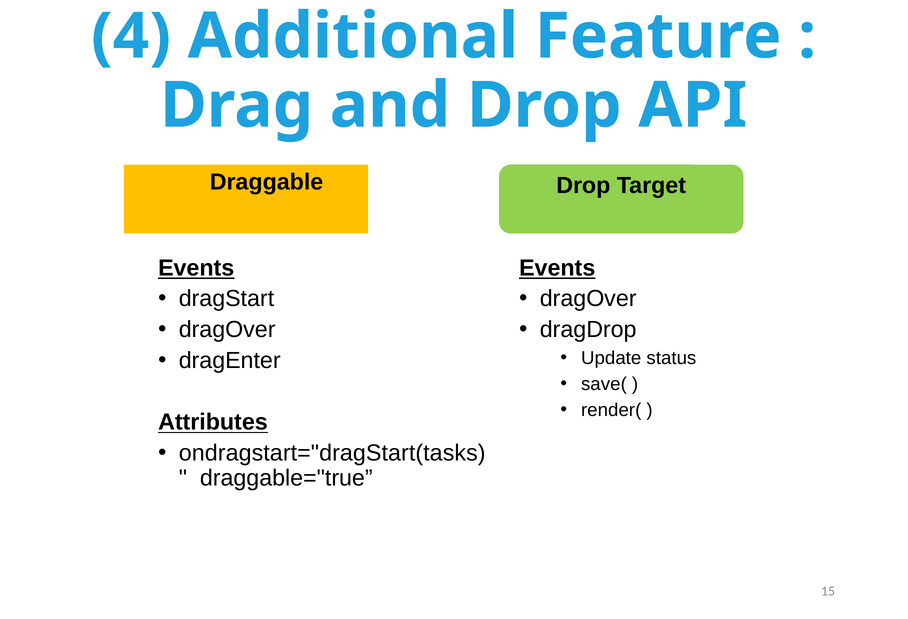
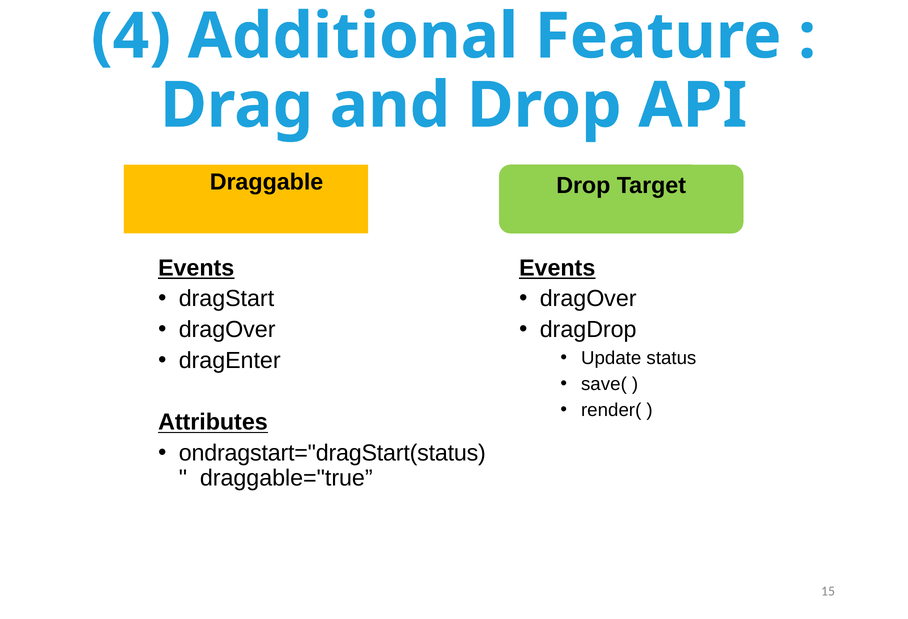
ondragstart="dragStart(tasks: ondragstart="dragStart(tasks -> ondragstart="dragStart(status (332, 453)
